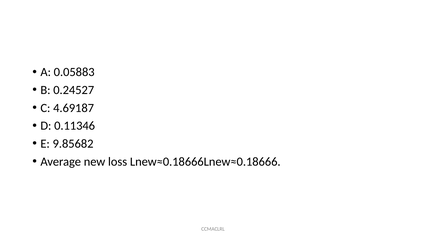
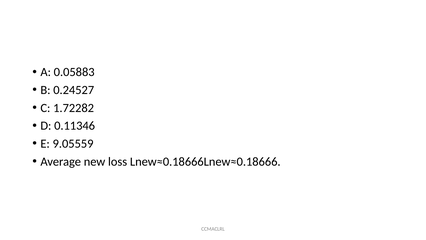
4.69187: 4.69187 -> 1.72282 (74, 108)
9.85682: 9.85682 -> 9.05559 (73, 143)
